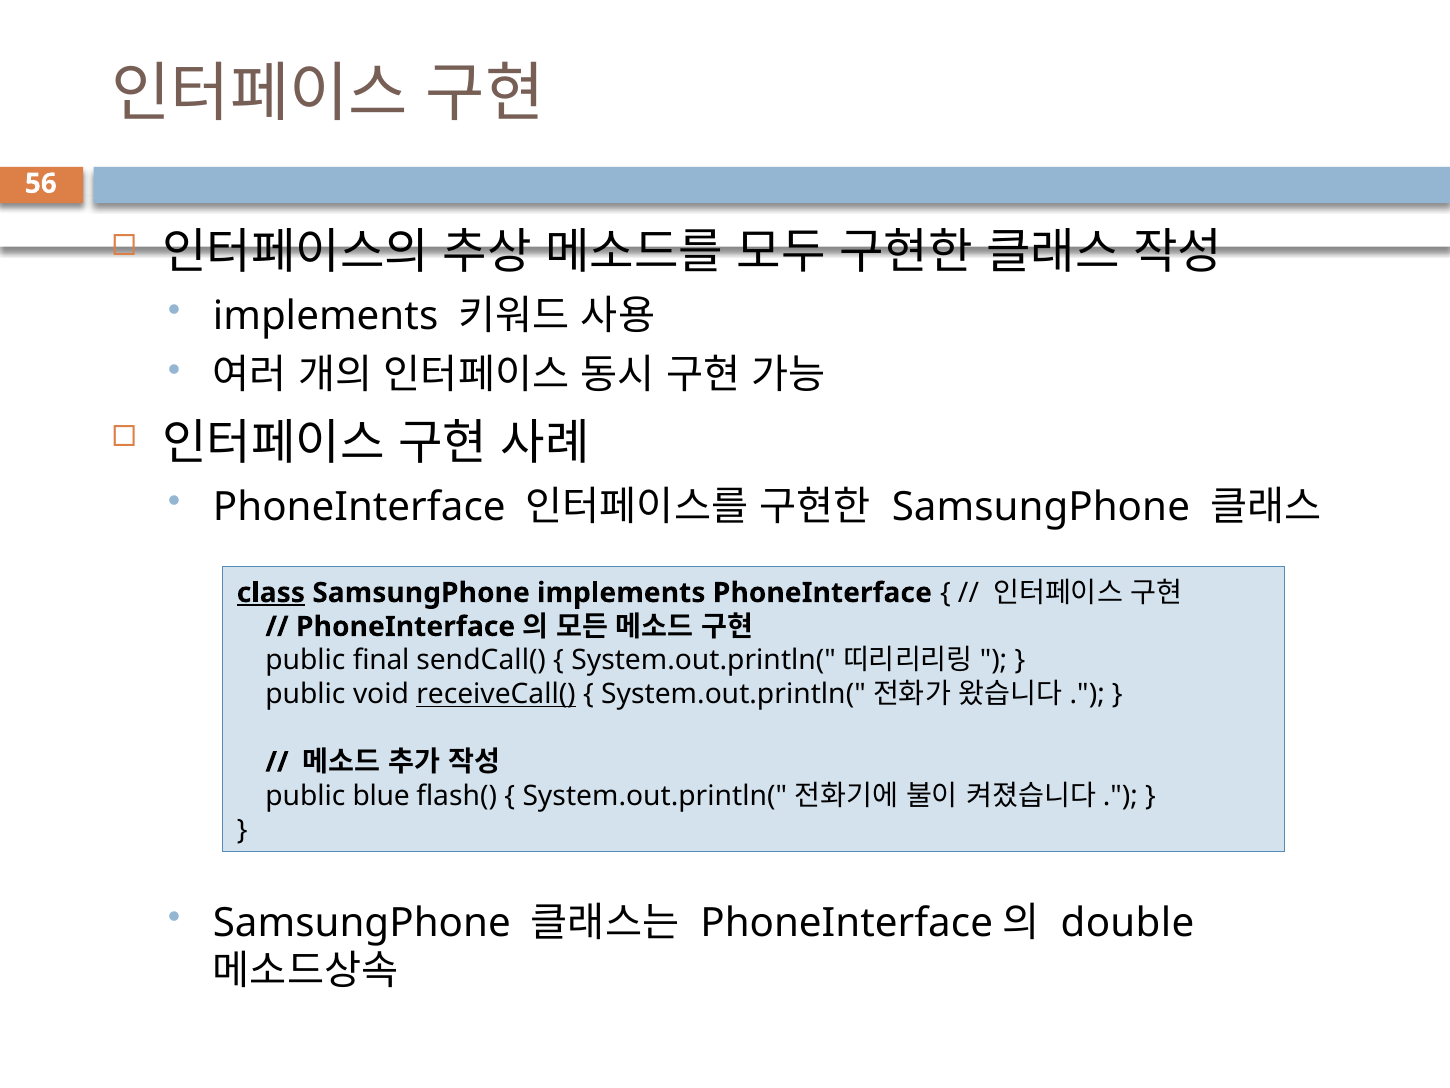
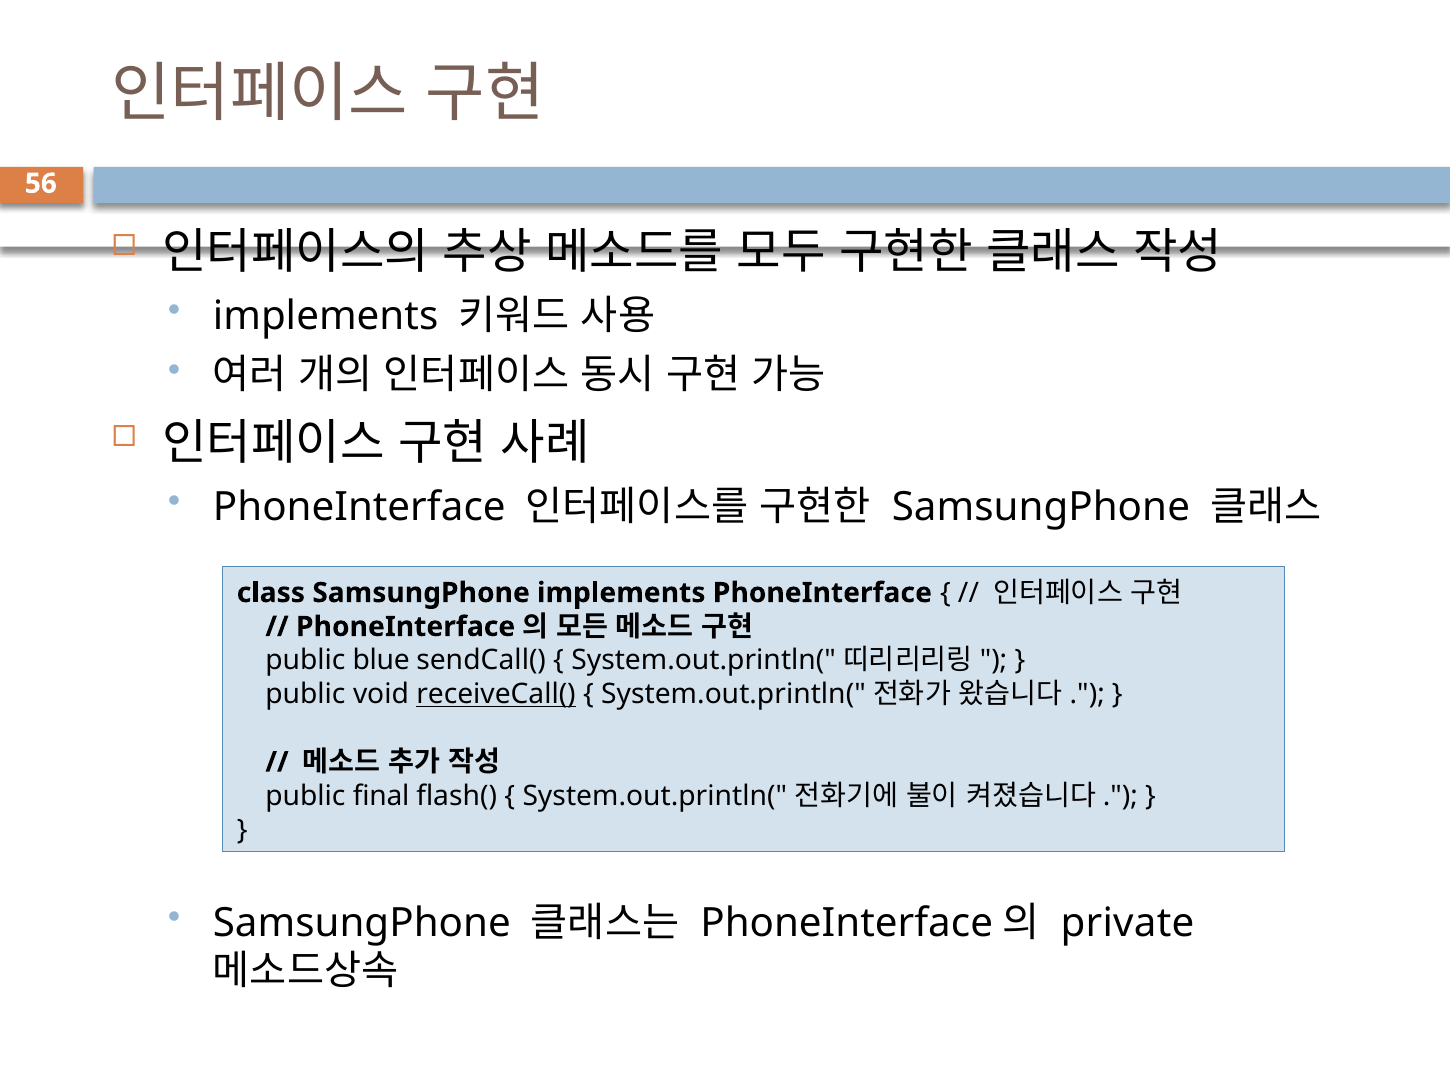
class underline: present -> none (271, 593)
final: final -> blue (381, 660)
blue: blue -> final (381, 796)
double: double -> private (1127, 923)
